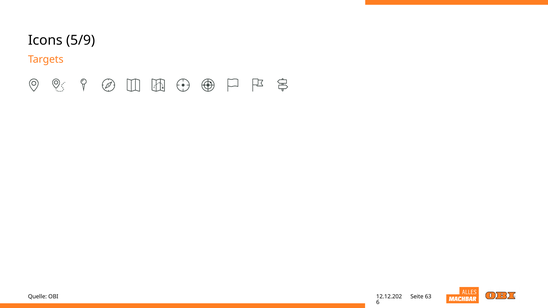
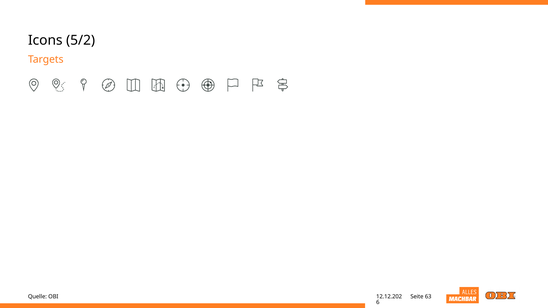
5/9: 5/9 -> 5/2 (81, 40)
